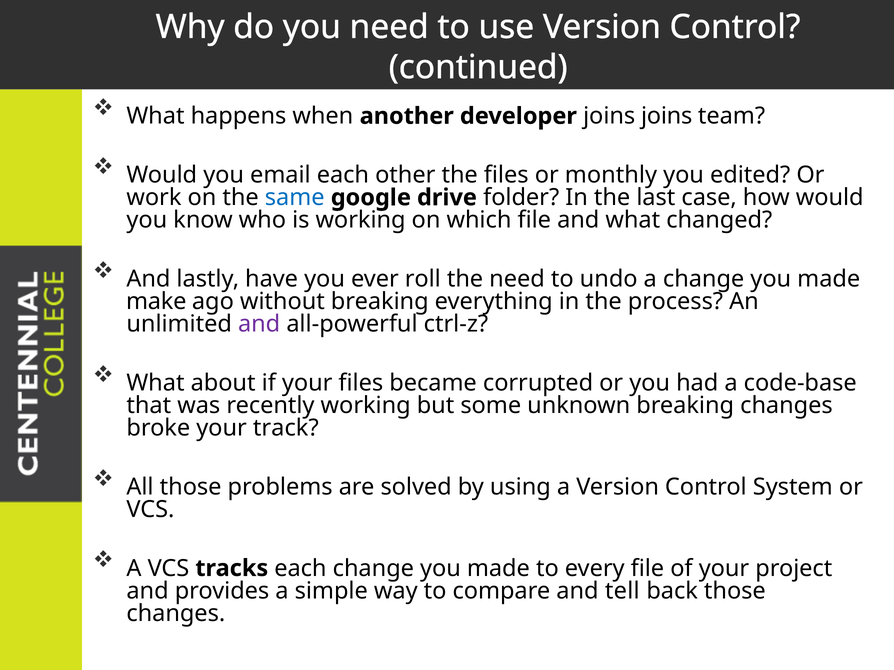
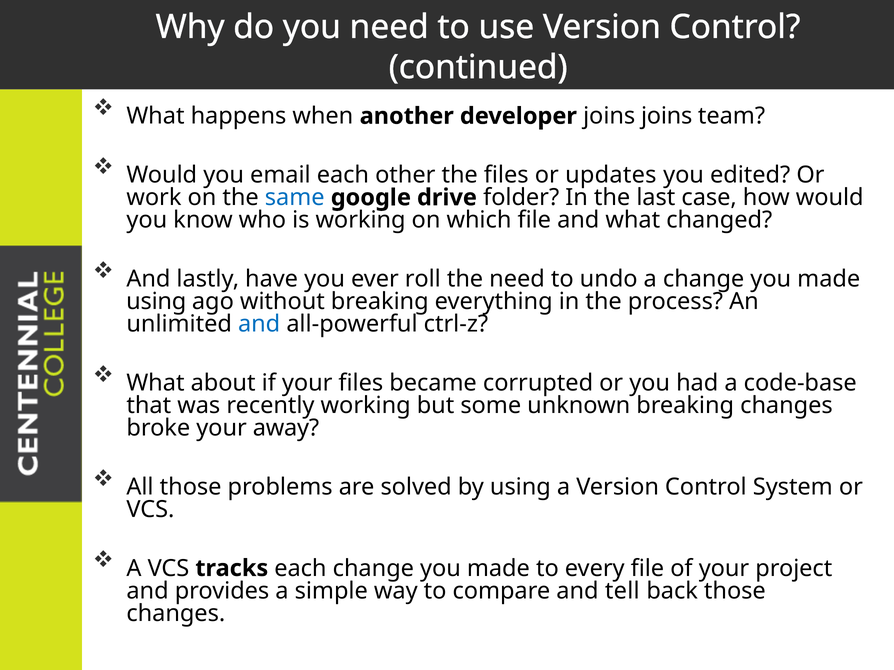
monthly: monthly -> updates (611, 175)
make: make -> using (156, 302)
and colour: purple -> blue (259, 324)
track: track -> away (286, 428)
